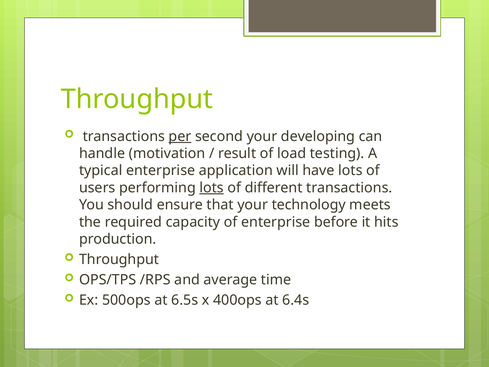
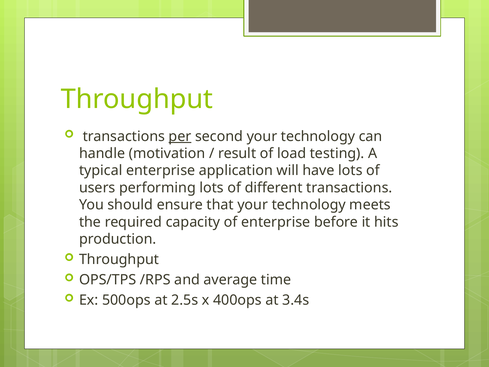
second your developing: developing -> technology (318, 136)
lots underline: present -> none (212, 188)
6.5s: 6.5s -> 2.5s (185, 300)
6.4s: 6.4s -> 3.4s (296, 300)
